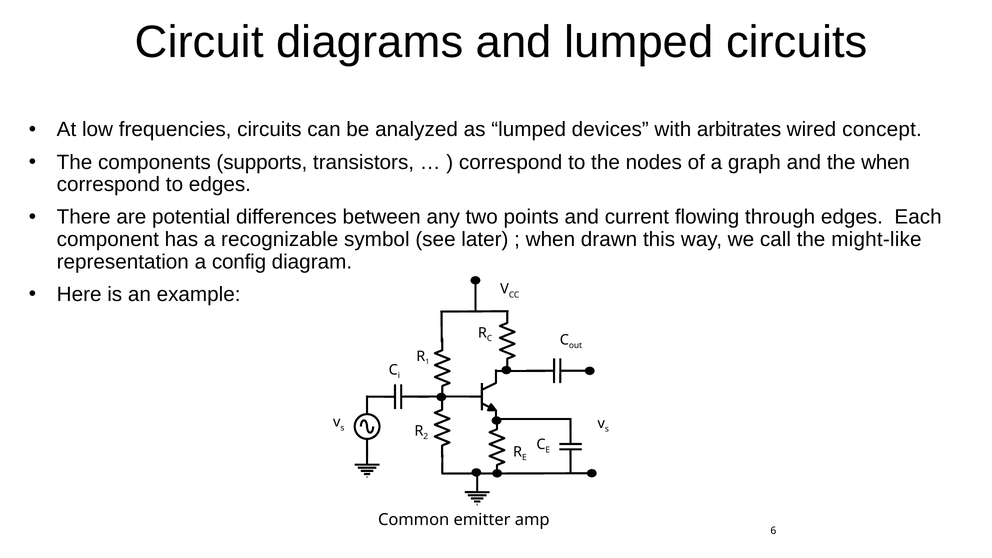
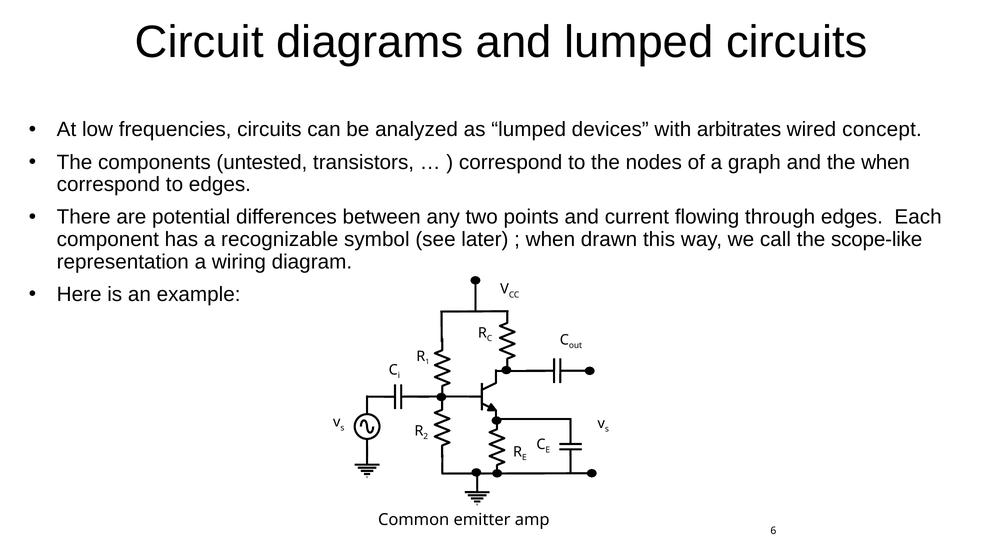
supports: supports -> untested (262, 162)
might-like: might-like -> scope-like (877, 239)
config: config -> wiring (239, 262)
